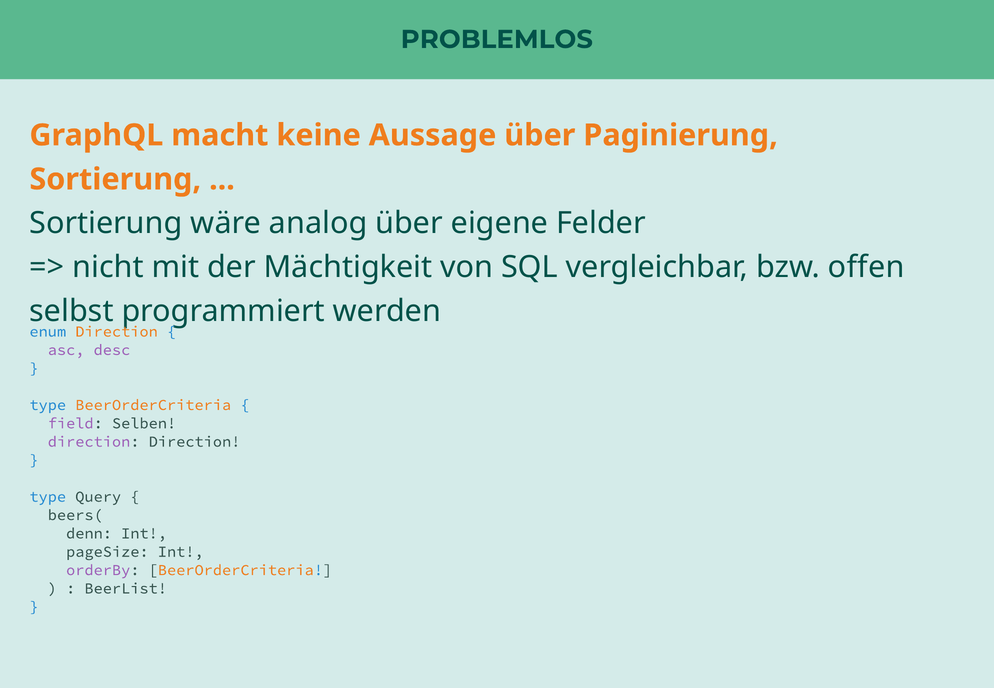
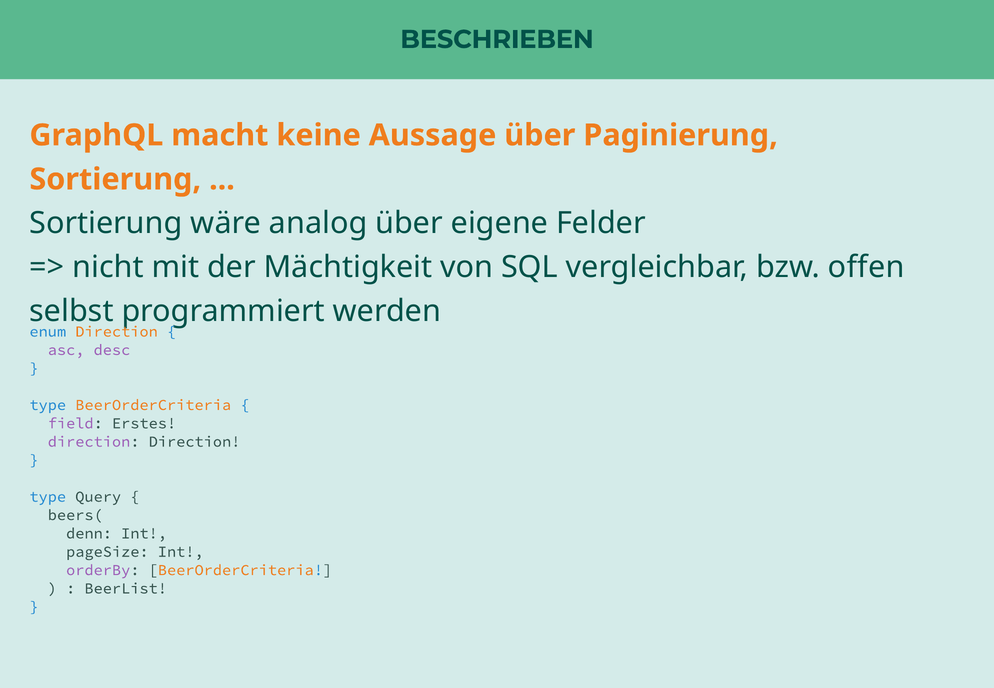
PROBLEMLOS: PROBLEMLOS -> BESCHRIEBEN (497, 39)
Selben: Selben -> Erstes (144, 423)
